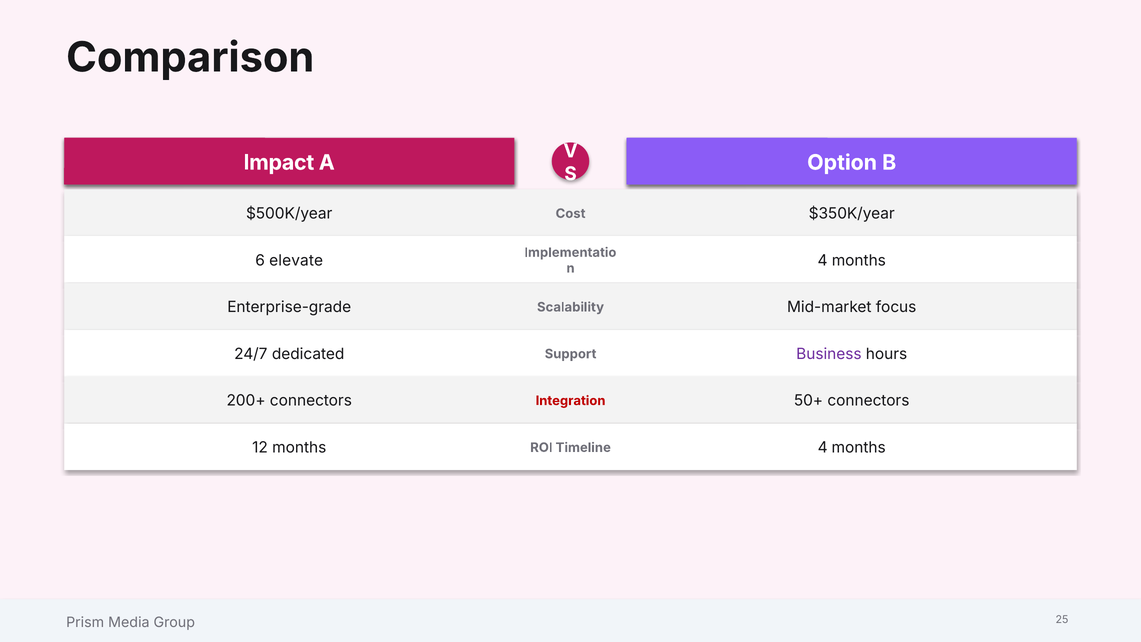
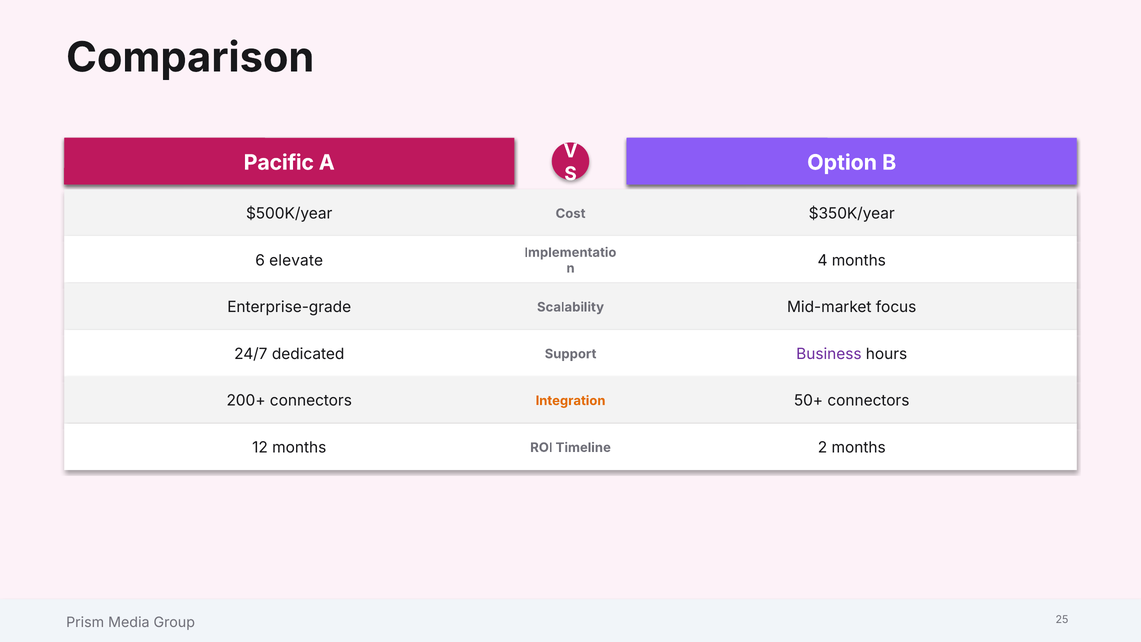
Impact: Impact -> Pacific (279, 163)
Integration colour: red -> orange (571, 401)
Timeline 4: 4 -> 2 (822, 448)
